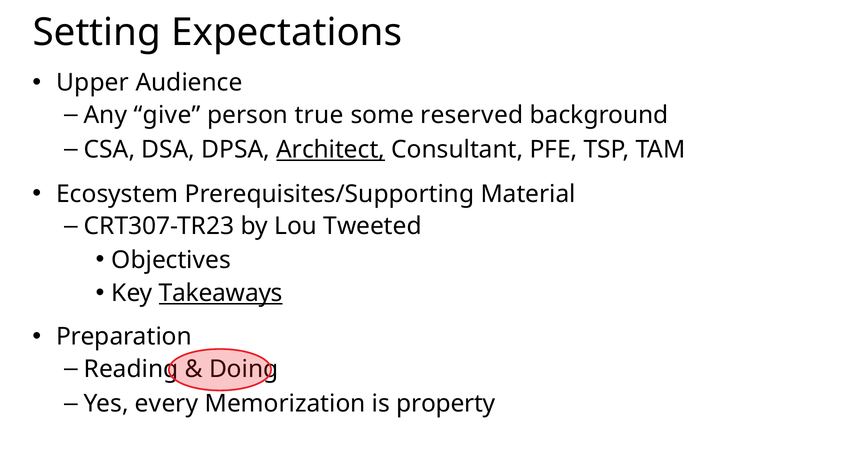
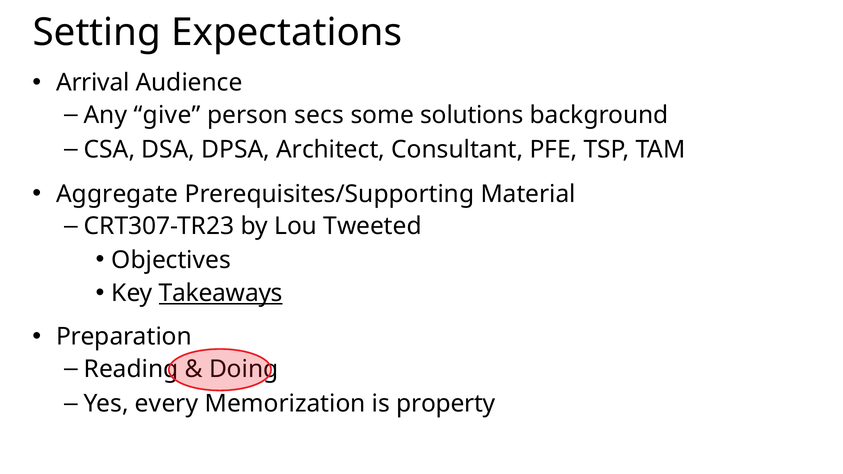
Upper: Upper -> Arrival (93, 83)
true: true -> secs (319, 115)
reserved: reserved -> solutions (472, 115)
Architect underline: present -> none (331, 150)
Ecosystem: Ecosystem -> Aggregate (117, 194)
